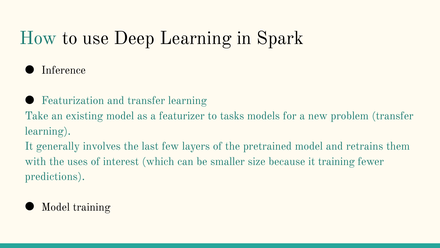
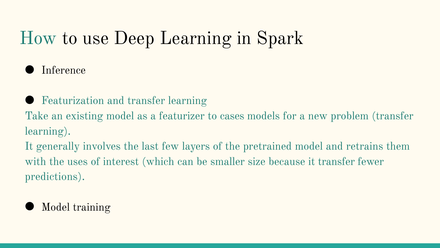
tasks: tasks -> cases (232, 116)
it training: training -> transfer (336, 161)
